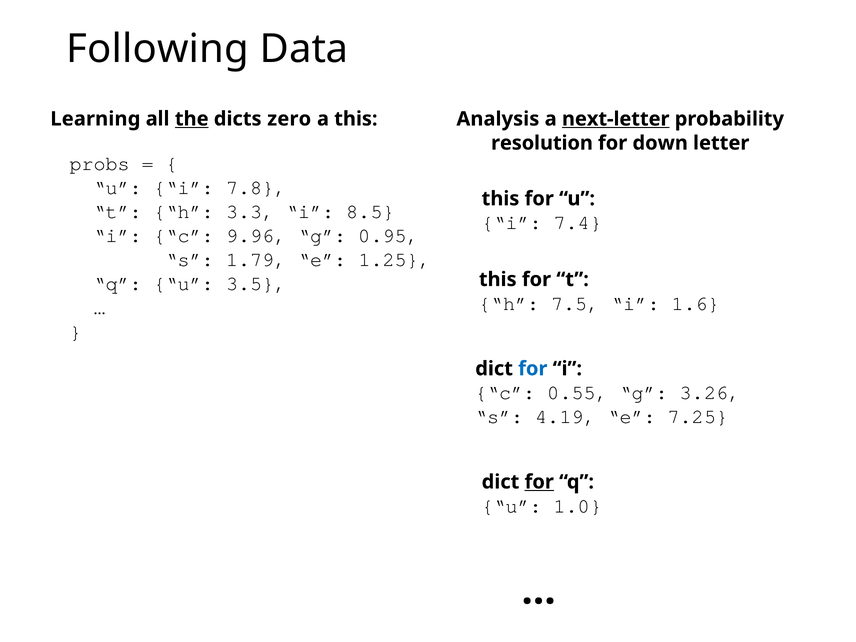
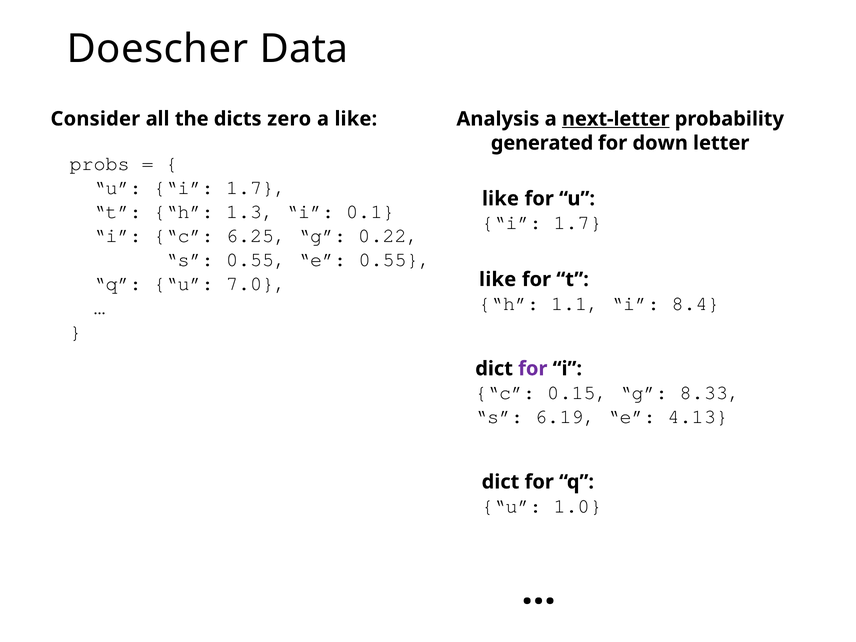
Following: Following -> Doescher (157, 49)
Learning: Learning -> Consider (95, 119)
the underline: present -> none (192, 119)
a this: this -> like (356, 119)
resolution: resolution -> generated (542, 143)
7.8: 7.8 -> 1.7 (256, 187)
this: this -> like (500, 199)
3.3: 3.3 -> 1.3 (250, 212)
8.5: 8.5 -> 0.1 (371, 212)
7.4: 7.4 -> 1.7 (578, 223)
9.96: 9.96 -> 6.25 (256, 236)
0.95: 0.95 -> 0.22 (389, 236)
s 1.79: 1.79 -> 0.55 (256, 260)
e 1.25: 1.25 -> 0.55 (395, 260)
3.5: 3.5 -> 7.0 (256, 284)
this: this -> like (498, 279)
7.5: 7.5 -> 1.1 (575, 304)
1.6: 1.6 -> 8.4 (696, 304)
for colour: blue -> purple (533, 369)
0.55: 0.55 -> 0.15 (578, 393)
3.26: 3.26 -> 8.33 (710, 393)
4.19: 4.19 -> 6.19 (566, 417)
7.25: 7.25 -> 4.13 (698, 417)
for underline: present -> none (539, 482)
